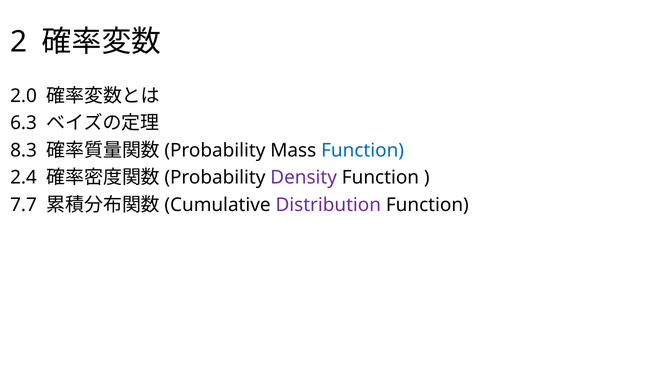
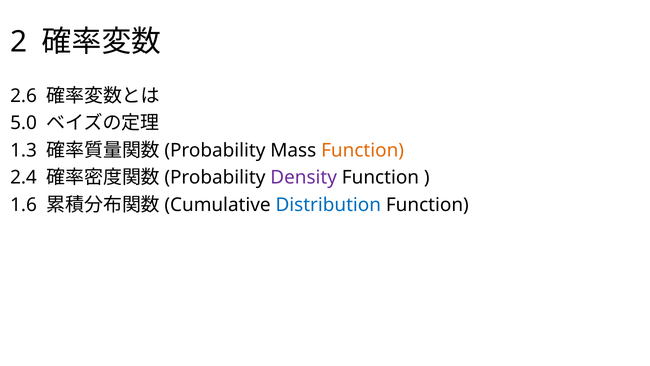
2.0: 2.0 -> 2.6 (23, 96)
6.3: 6.3 -> 5.0 (23, 123)
8.3: 8.3 -> 1.3 (23, 150)
Function colour: blue -> orange (363, 150)
7.7: 7.7 -> 1.6 (23, 205)
Distribution colour: purple -> blue (328, 205)
